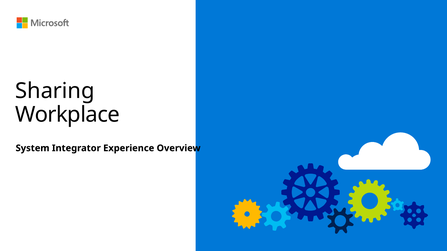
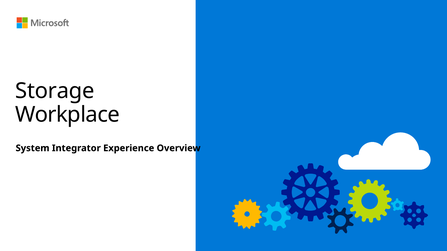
Sharing: Sharing -> Storage (55, 91)
